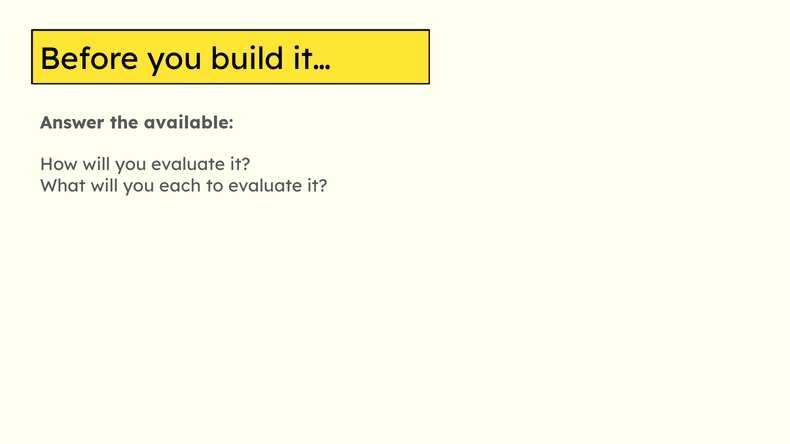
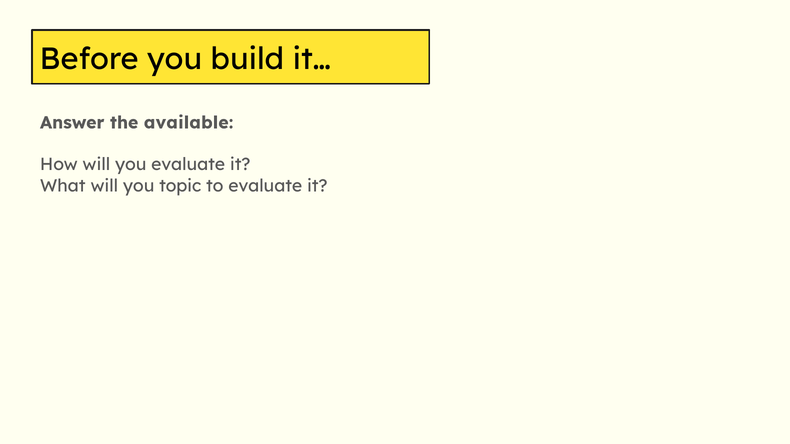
each: each -> topic (180, 186)
